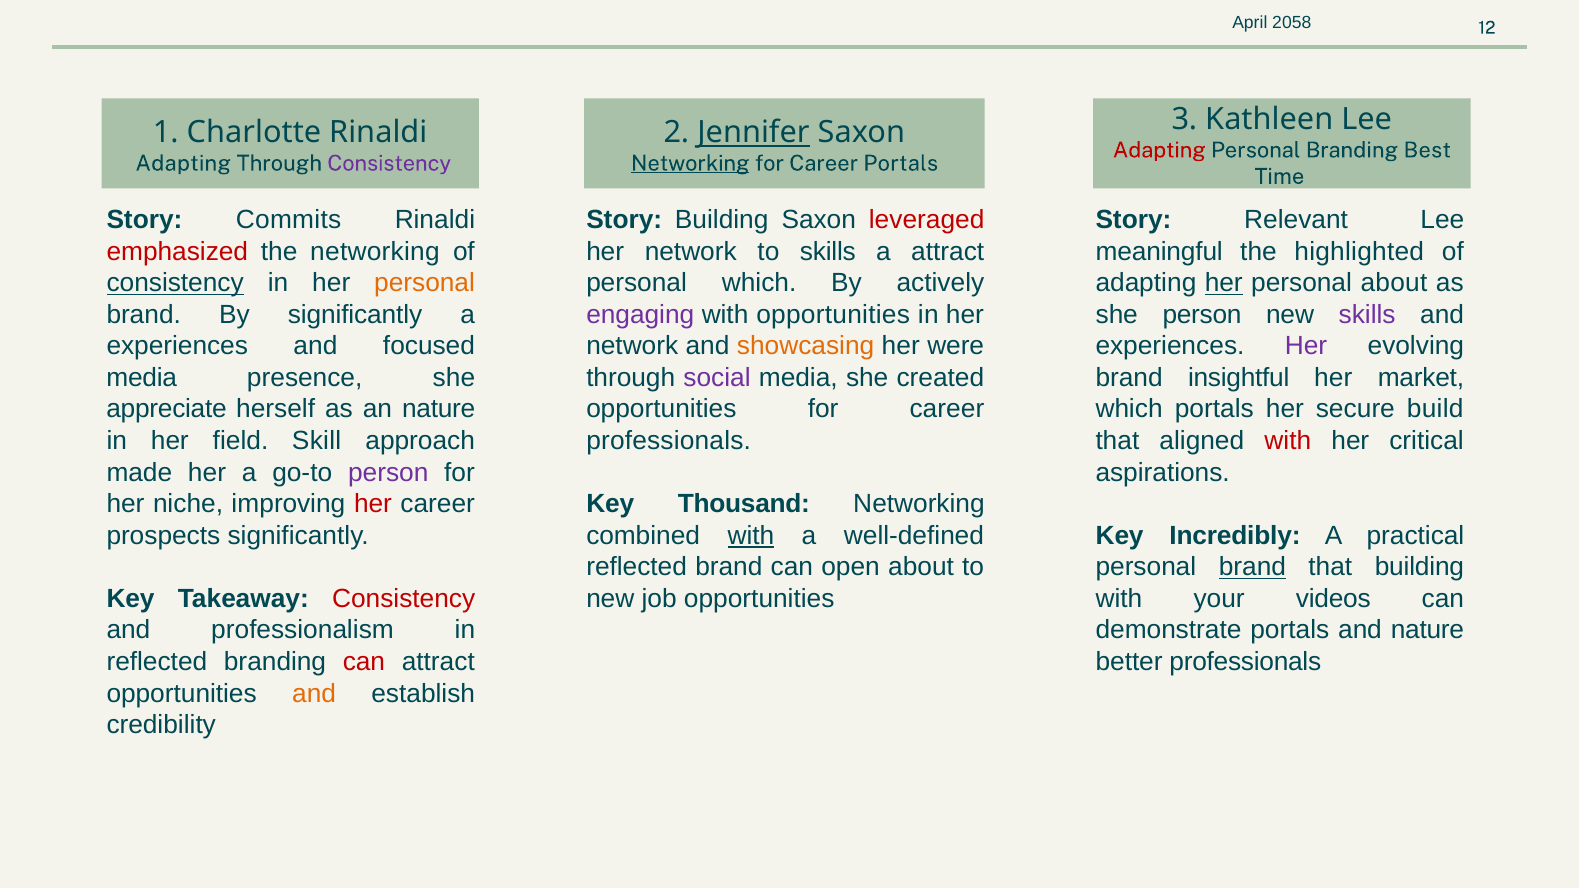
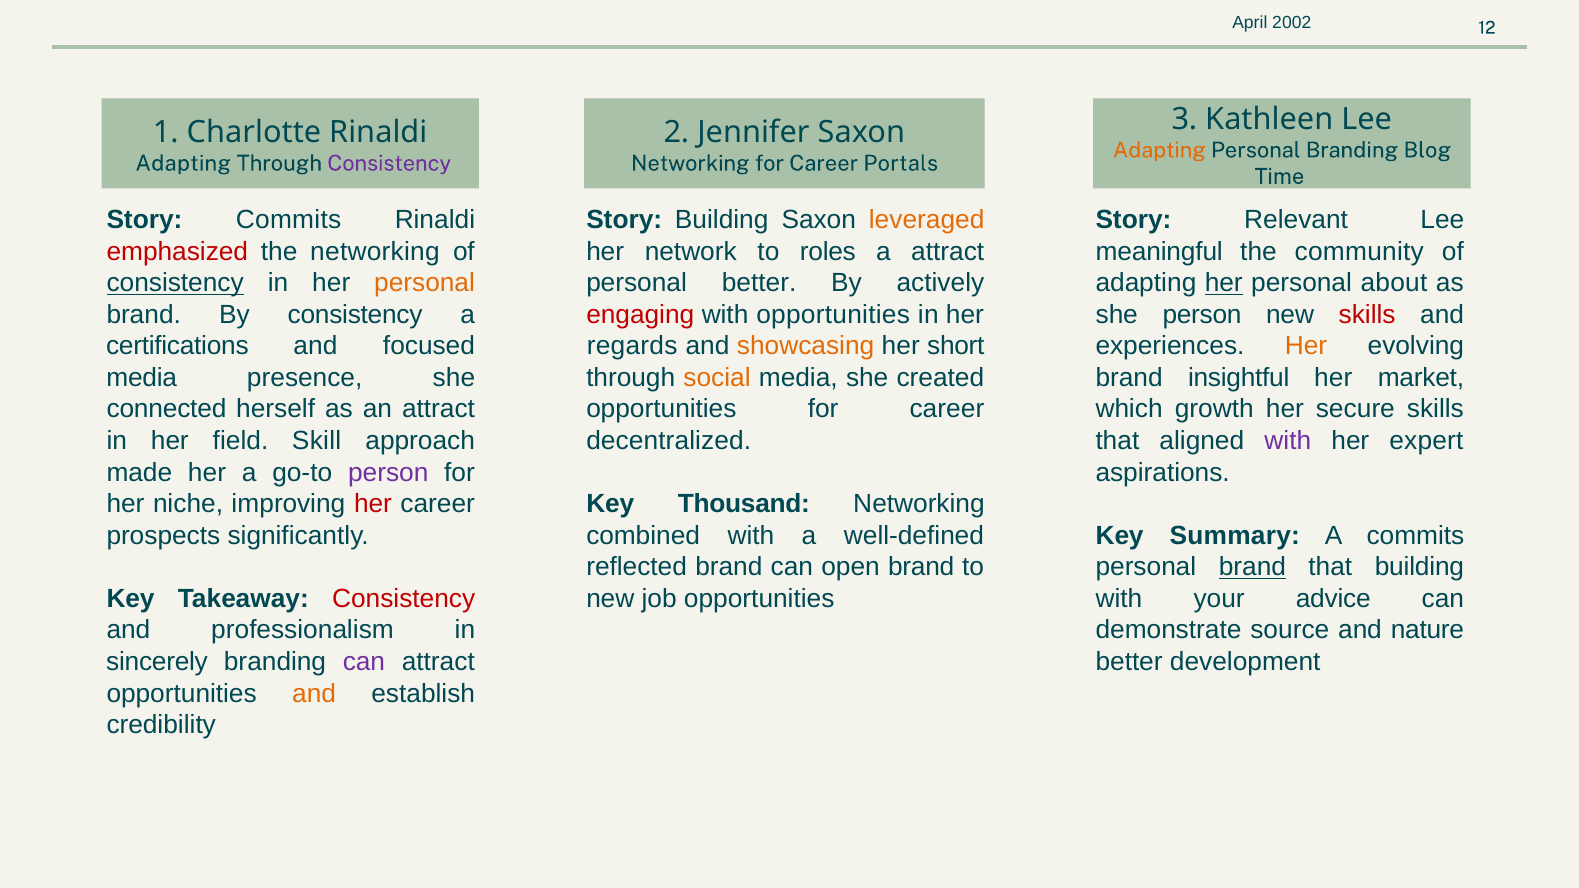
2058: 2058 -> 2002 (1292, 22)
Jennifer underline: present -> none (753, 132)
Adapting colour: red -> orange (1159, 150)
Best: Best -> Blog (1427, 150)
Networking underline: present -> none (690, 163)
leveraged colour: red -> orange (927, 220)
to skills: skills -> roles (828, 251)
highlighted: highlighted -> community (1359, 251)
personal which: which -> better (759, 283)
By significantly: significantly -> consistency (355, 315)
engaging colour: purple -> red (640, 315)
skills colour: purple -> red (1367, 315)
experiences: experiences -> certifications (177, 346)
network: network -> regards (632, 346)
were: were -> short (956, 346)
Her colour: purple -> orange (1306, 346)
social colour: purple -> orange (717, 378)
appreciate: appreciate -> connected (166, 409)
an nature: nature -> attract (439, 409)
which portals: portals -> growth (1214, 409)
secure build: build -> skills (1435, 409)
professionals: professionals -> decentralized (669, 441)
with colour: red -> purple (1288, 441)
critical: critical -> expert (1426, 441)
with underline: present -> none (751, 536)
Incredibly: Incredibly -> Summary (1235, 536)
A practical: practical -> commits (1415, 536)
open about: about -> brand (921, 567)
videos: videos -> advice (1333, 599)
demonstrate portals: portals -> source (1290, 630)
reflected: reflected -> sincerely (157, 662)
can colour: red -> purple (364, 662)
better professionals: professionals -> development (1245, 662)
